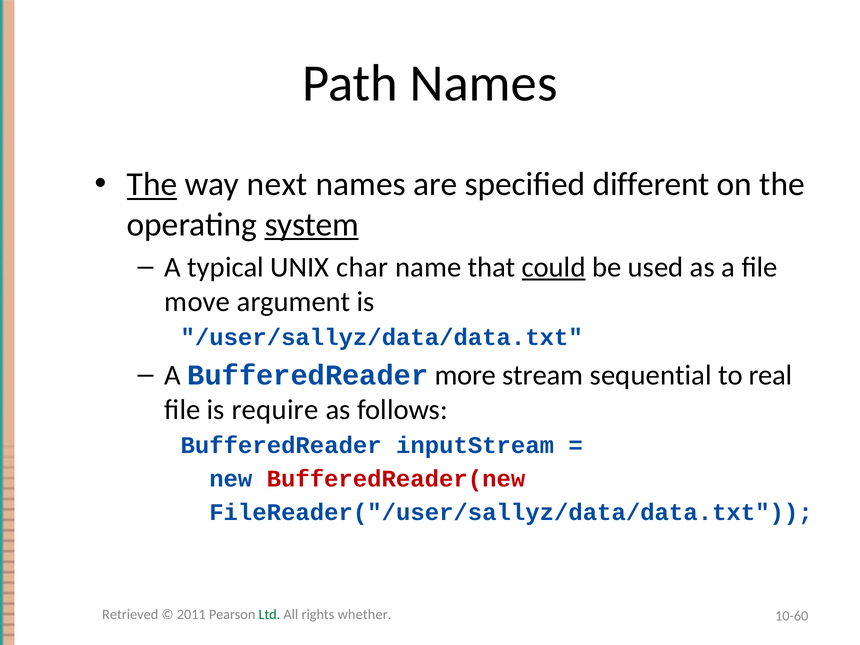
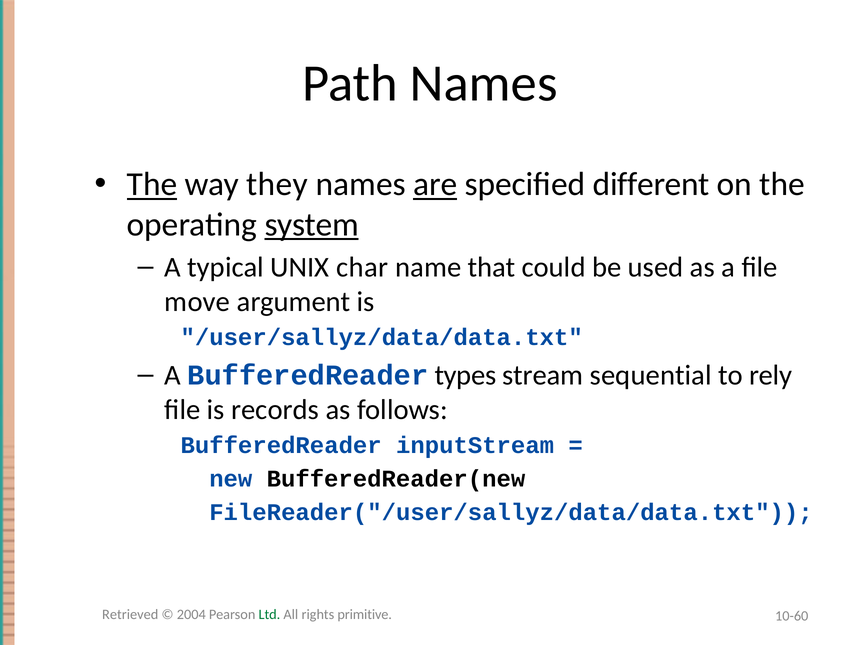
next: next -> they (277, 184)
are underline: none -> present (435, 184)
could underline: present -> none (554, 267)
more: more -> types (465, 375)
real: real -> rely (771, 375)
require: require -> records (275, 410)
BufferedReader(new colour: red -> black (396, 479)
2011: 2011 -> 2004 (191, 614)
whether: whether -> primitive (365, 614)
